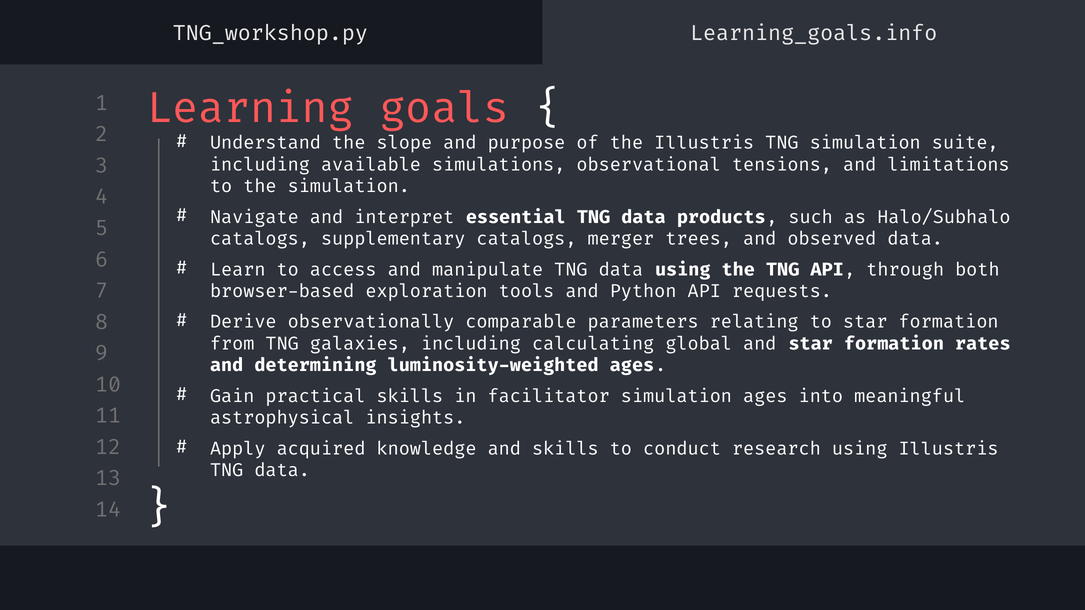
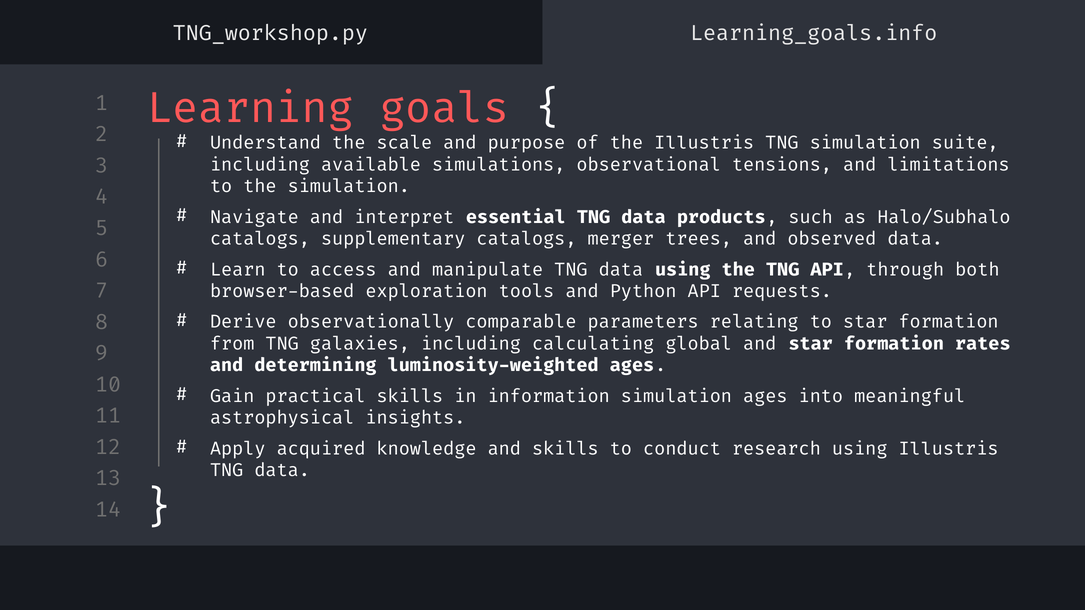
slope: slope -> scale (404, 143)
facilitator: facilitator -> information (549, 396)
